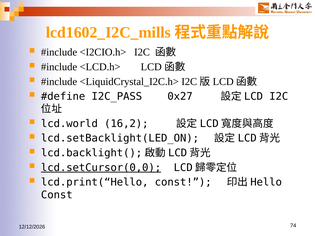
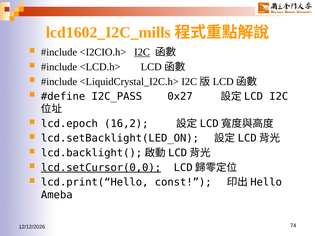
I2C underline: none -> present (142, 52)
lcd.world: lcd.world -> lcd.epoch (69, 124)
Const: Const -> Ameba (57, 195)
